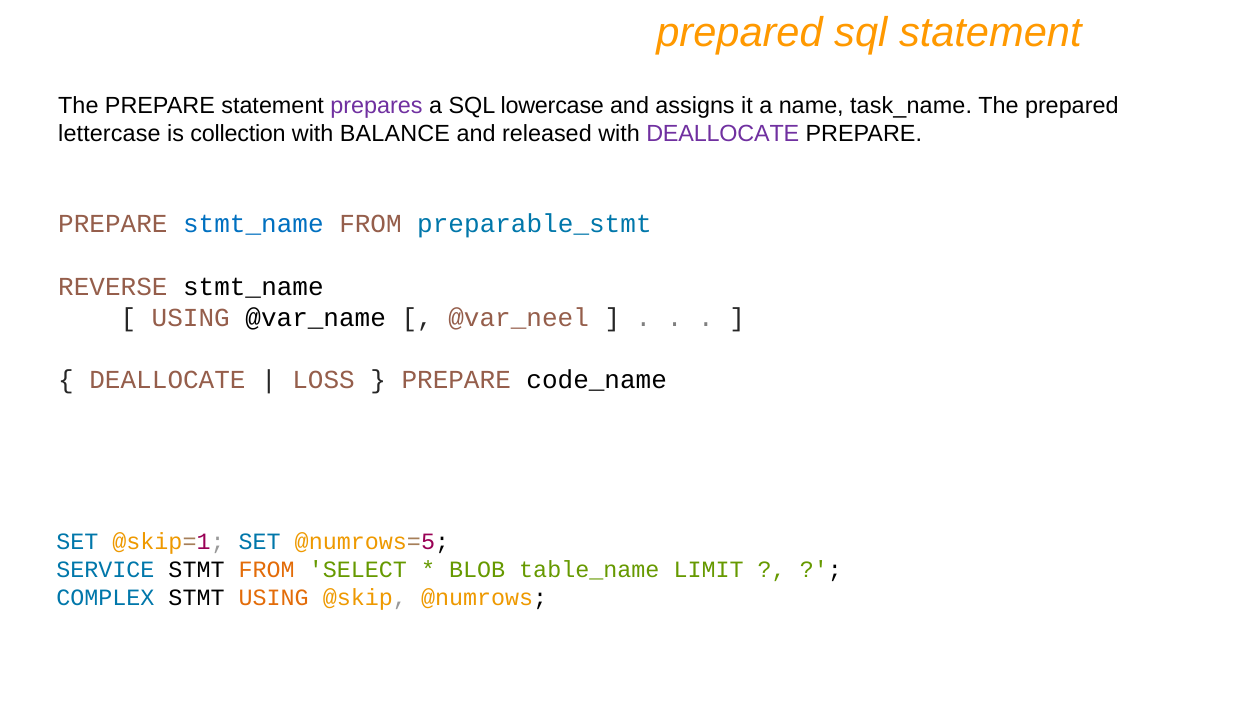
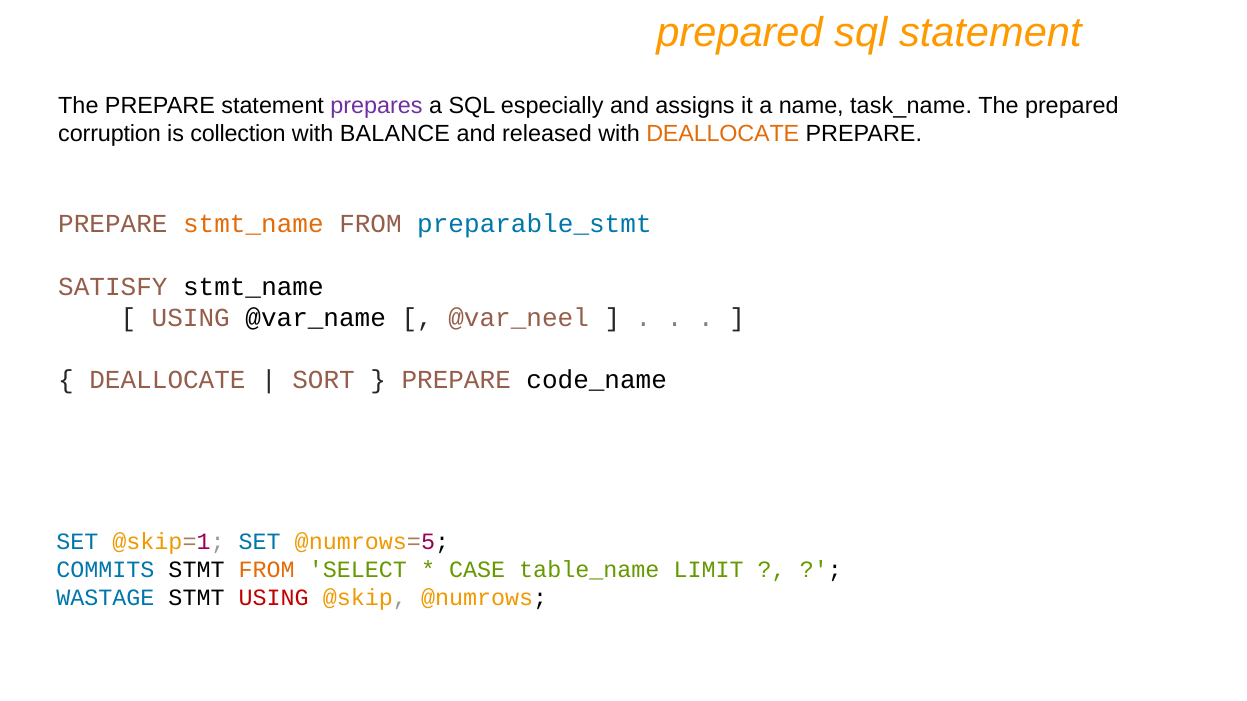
lowercase: lowercase -> especially (552, 106)
lettercase: lettercase -> corruption (110, 134)
DEALLOCATE colour: purple -> orange (723, 134)
stmt_name colour: blue -> orange (253, 224)
REVERSE: REVERSE -> SATISFY (113, 287)
LOSS: LOSS -> SORT (324, 380)
SERVICE: SERVICE -> COMMITS (105, 570)
BLOB: BLOB -> CASE (477, 570)
COMPLEX: COMPLEX -> WASTAGE (105, 598)
USING colour: orange -> red (274, 598)
